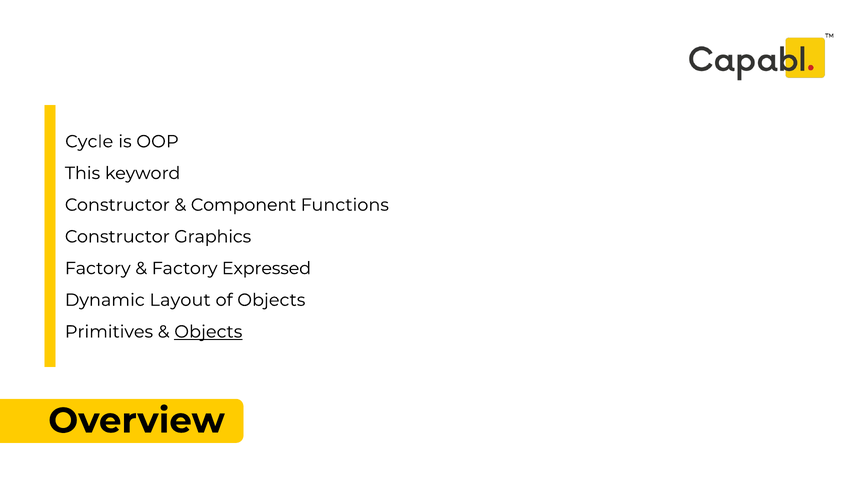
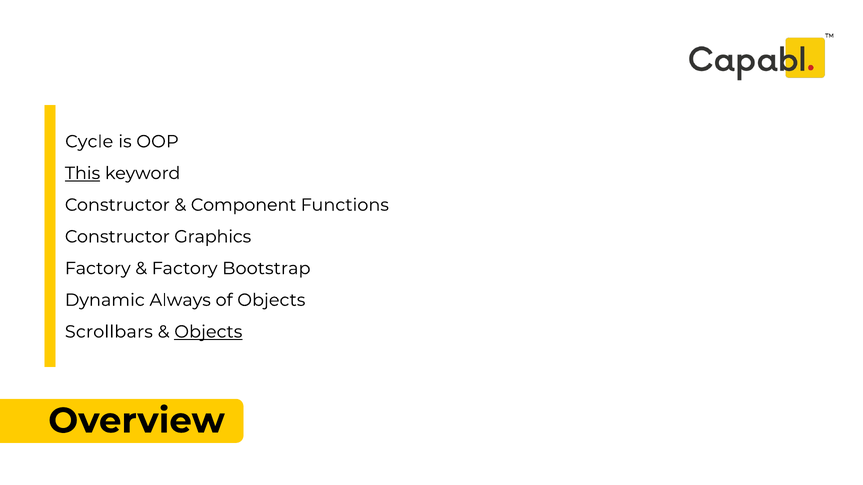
This underline: none -> present (83, 173)
Expressed: Expressed -> Bootstrap (266, 269)
Layout: Layout -> Always (180, 300)
Primitives: Primitives -> Scrollbars (109, 332)
